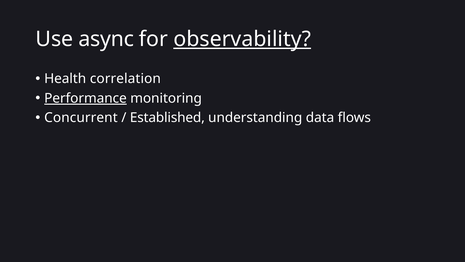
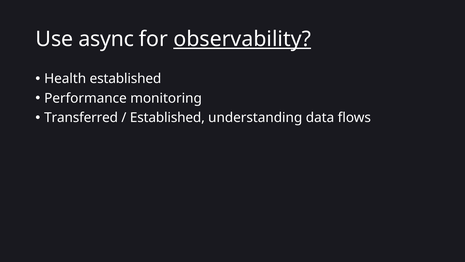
Health correlation: correlation -> established (125, 79)
Performance underline: present -> none (85, 98)
Concurrent: Concurrent -> Transferred (81, 118)
